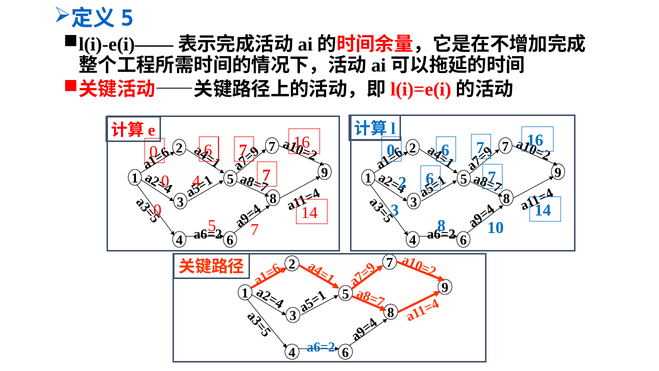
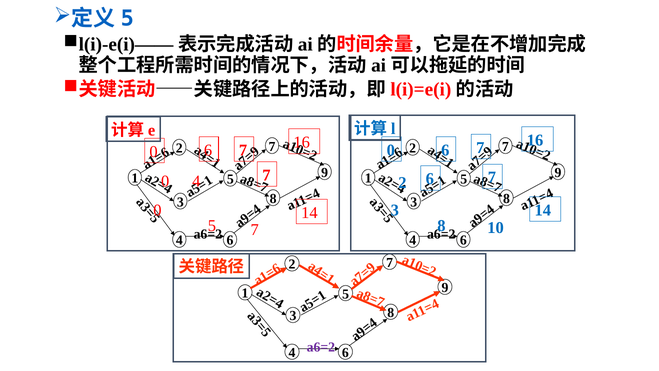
a6=2 colour: blue -> purple (321, 347)
